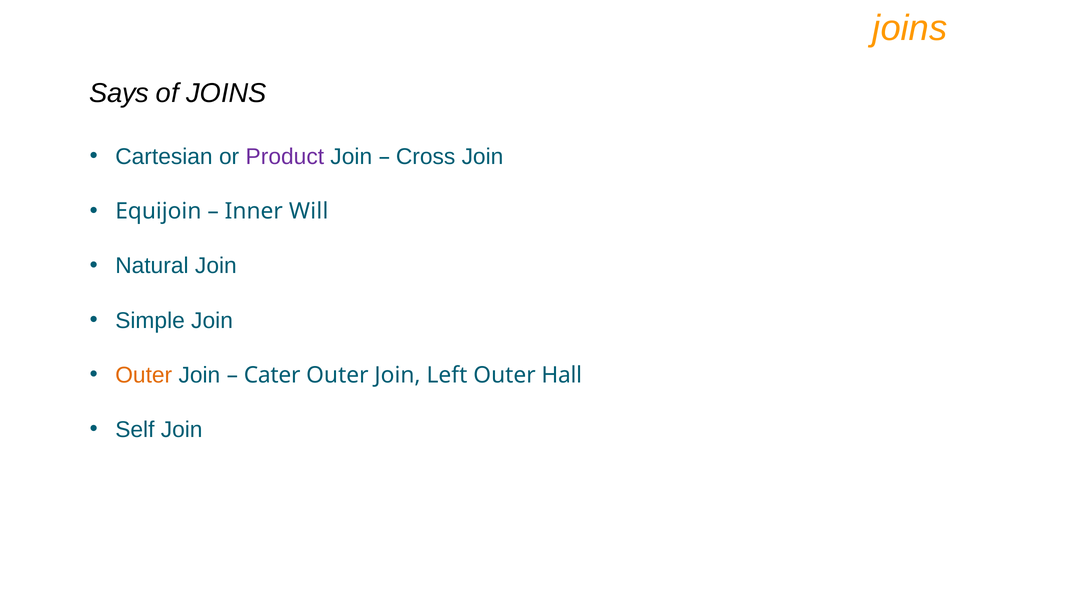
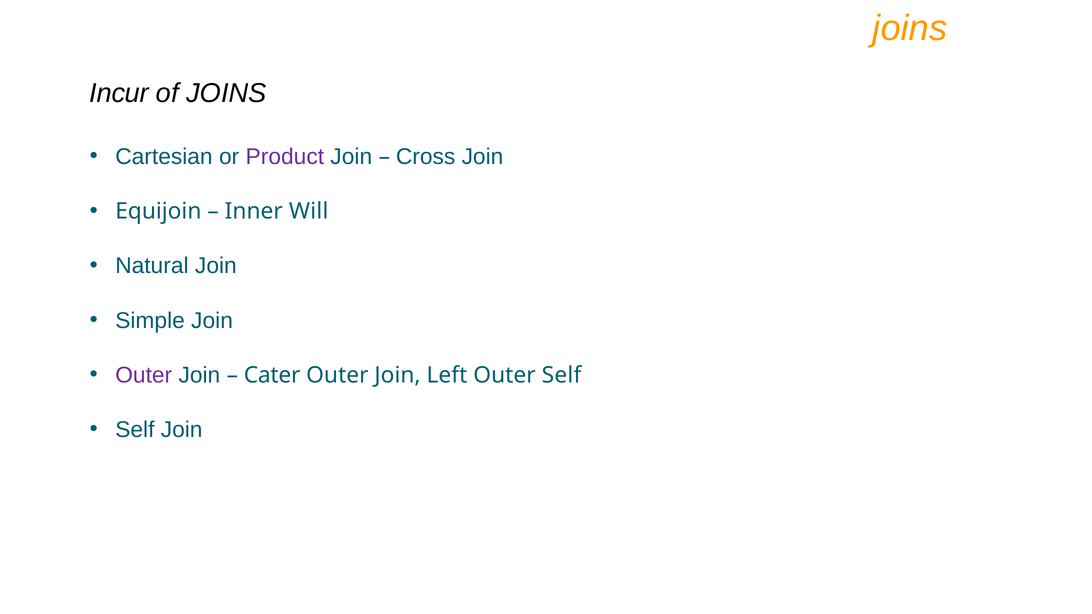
Says: Says -> Incur (119, 93)
Outer colour: orange -> purple (144, 375)
Outer Hall: Hall -> Self (562, 375)
